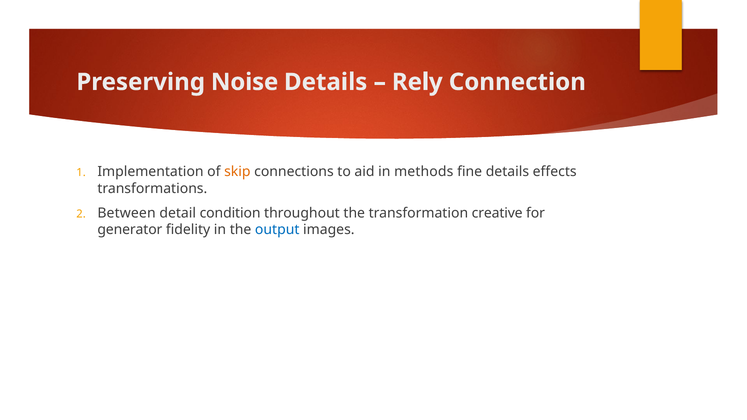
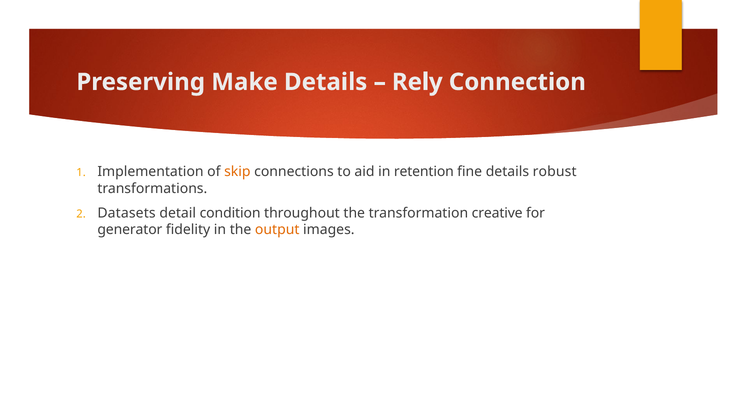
Noise: Noise -> Make (245, 82)
methods: methods -> retention (424, 172)
effects: effects -> robust (555, 172)
Between: Between -> Datasets (127, 213)
output colour: blue -> orange (277, 230)
